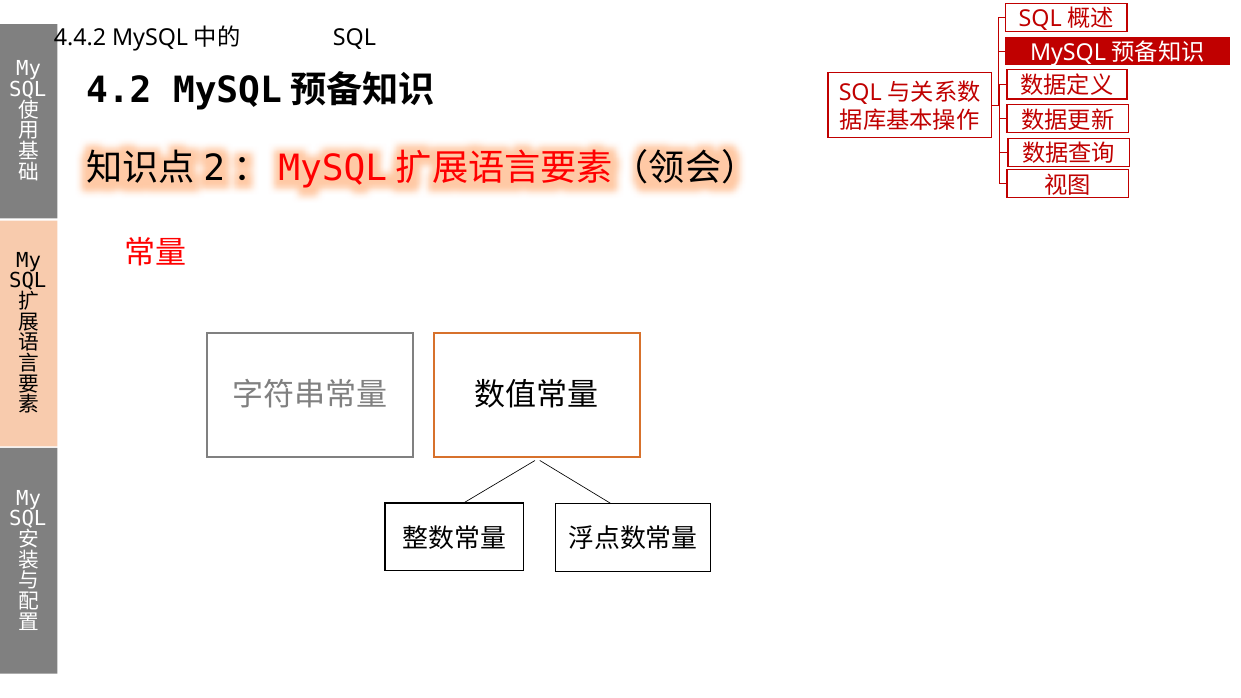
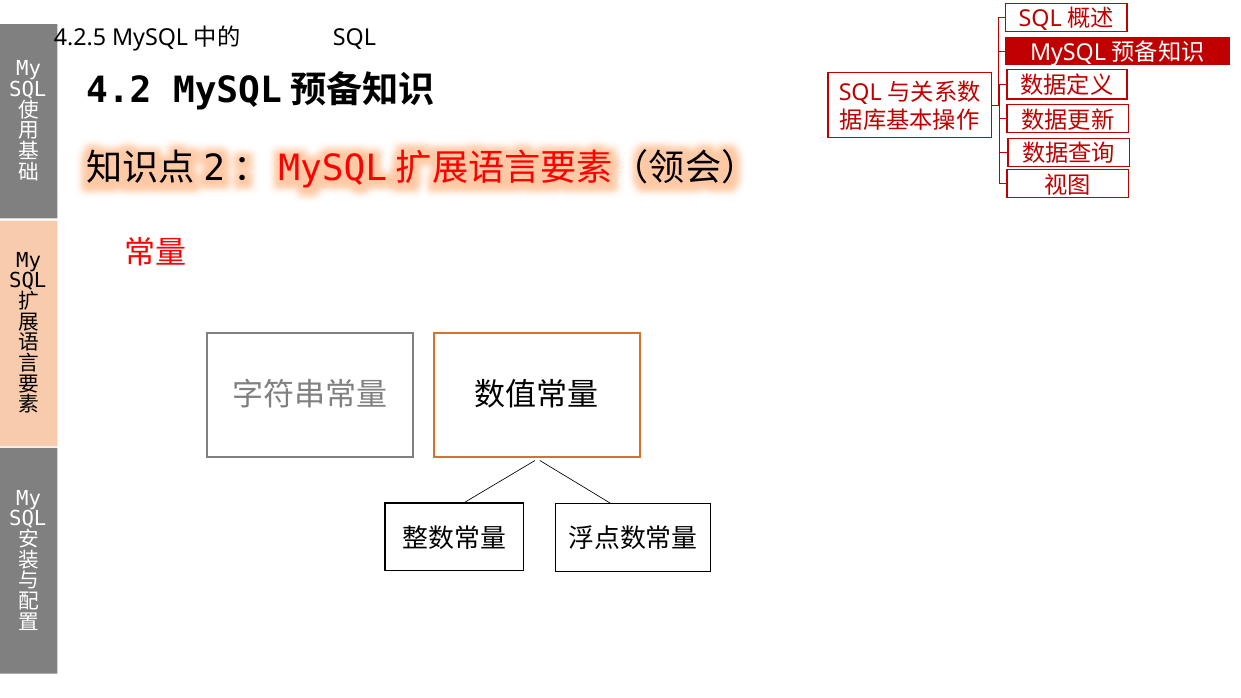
4.4.2: 4.4.2 -> 4.2.5 (80, 38)
